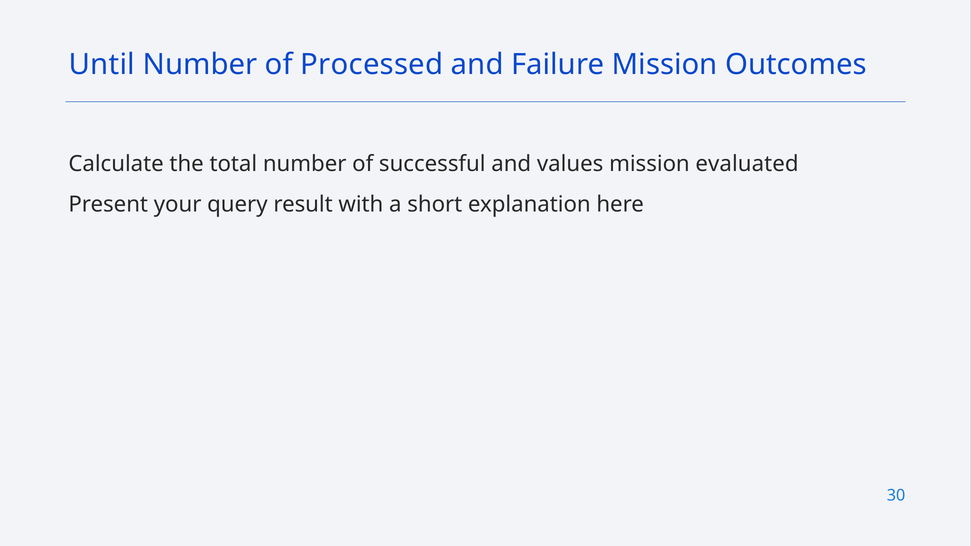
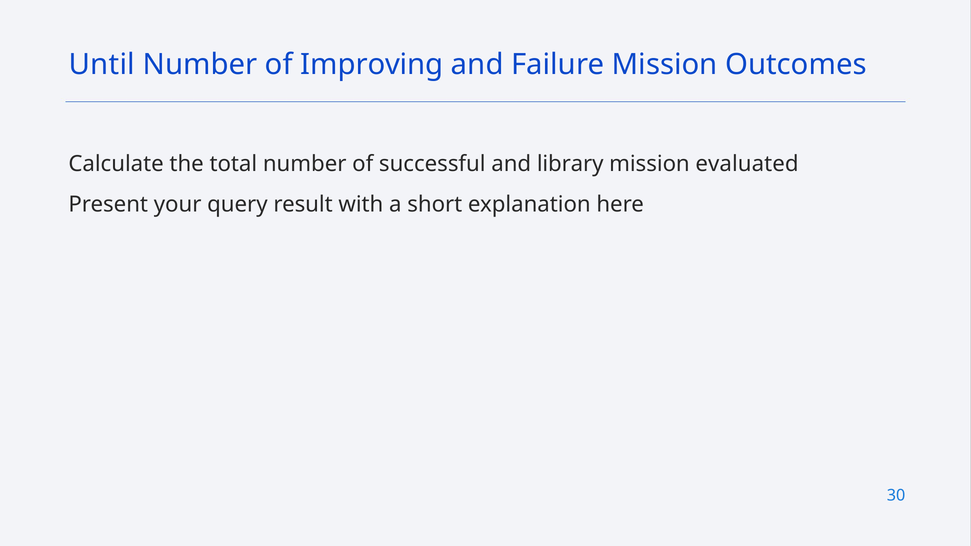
Processed: Processed -> Improving (372, 65)
values: values -> library (570, 164)
